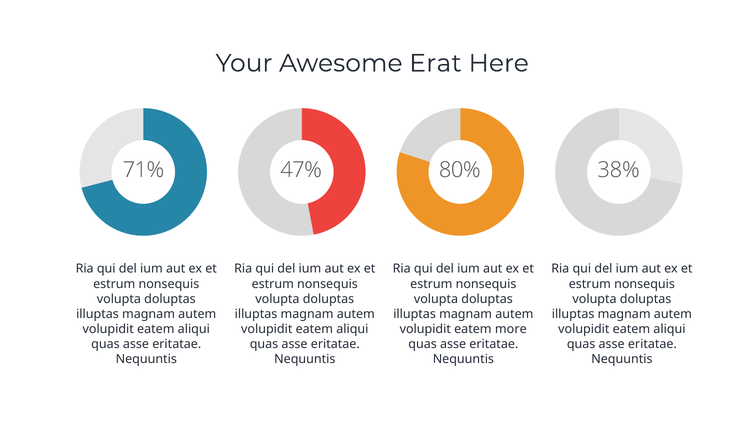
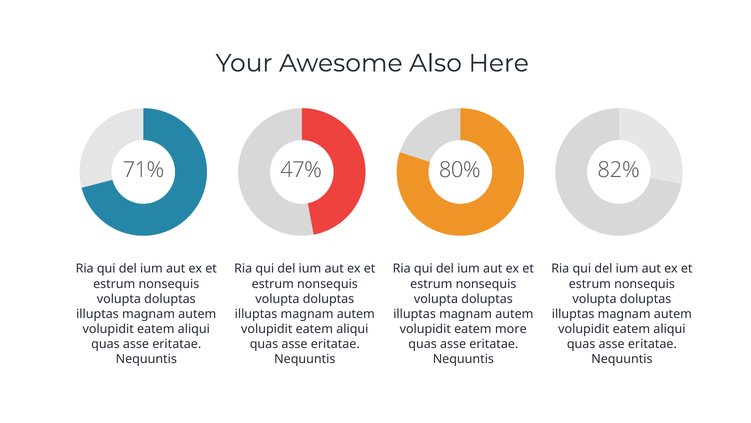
Erat: Erat -> Also (436, 63)
38%: 38% -> 82% (619, 170)
